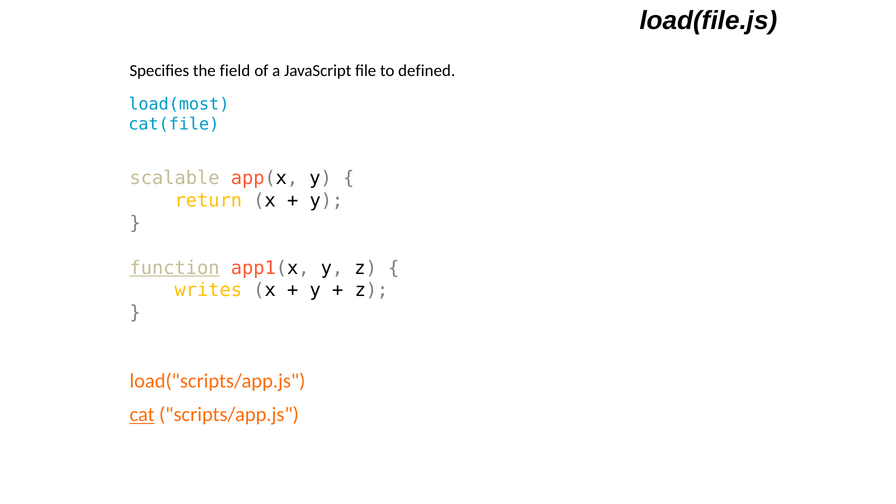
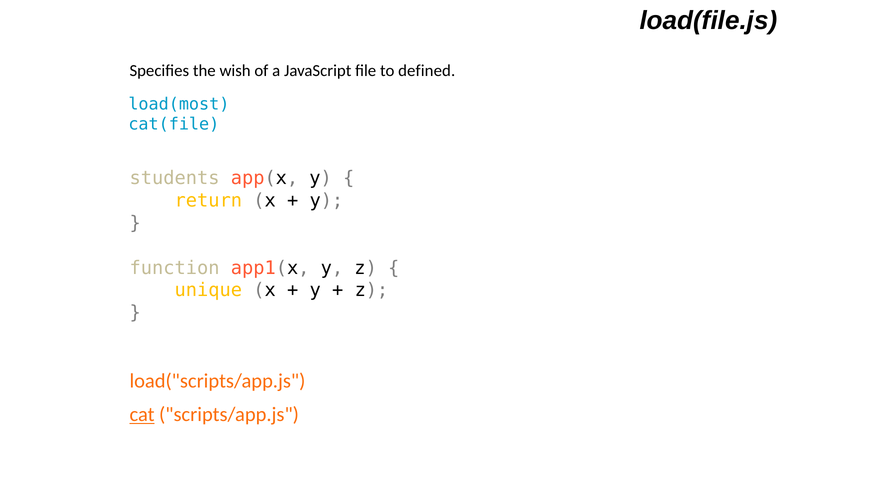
field: field -> wish (235, 71)
scalable: scalable -> students (175, 178)
function underline: present -> none (175, 268)
writes: writes -> unique (208, 290)
